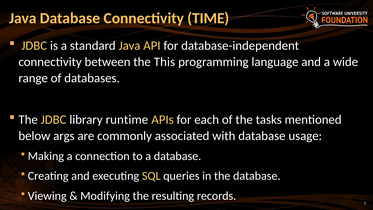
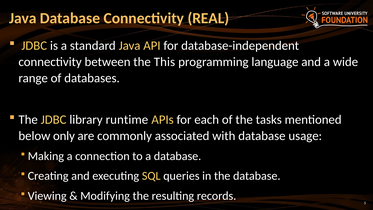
TIME: TIME -> REAL (208, 18)
args: args -> only (64, 136)
